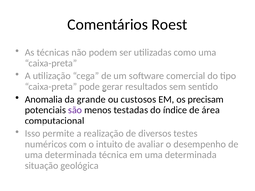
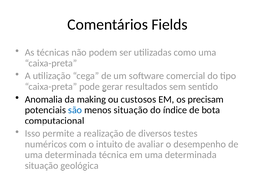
Roest: Roest -> Fields (169, 25)
grande: grande -> making (91, 99)
são colour: purple -> blue (75, 110)
menos testadas: testadas -> situação (131, 110)
área: área -> bota (211, 110)
